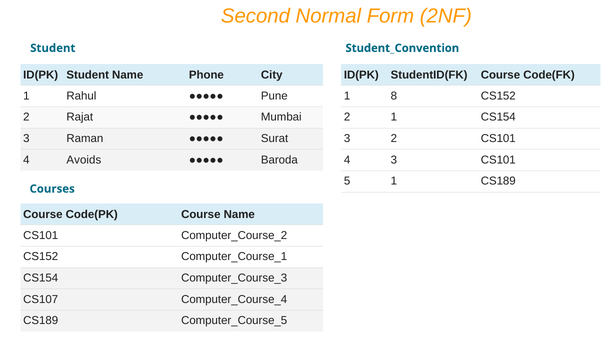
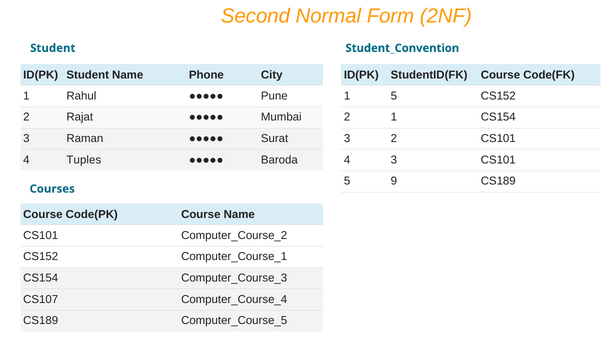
1 8: 8 -> 5 (394, 96)
Avoids: Avoids -> Tuples (84, 160)
5 1: 1 -> 9 (394, 181)
